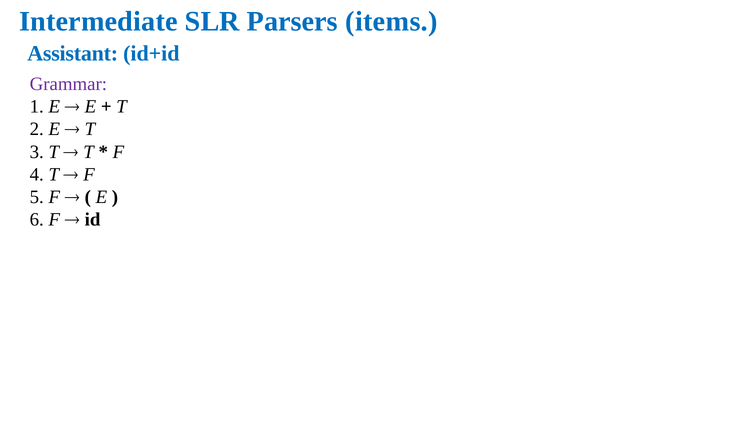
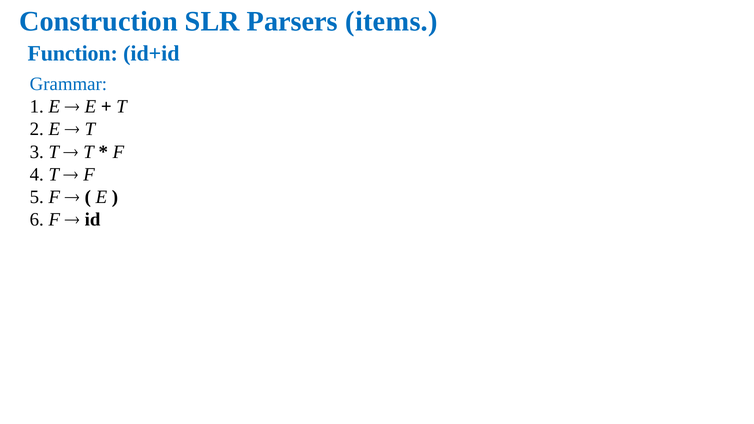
Intermediate: Intermediate -> Construction (99, 22)
Assistant: Assistant -> Function (73, 54)
Grammar colour: purple -> blue (68, 84)
